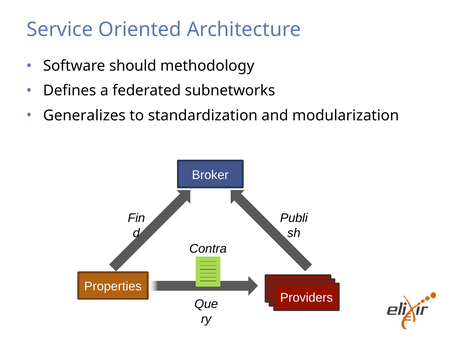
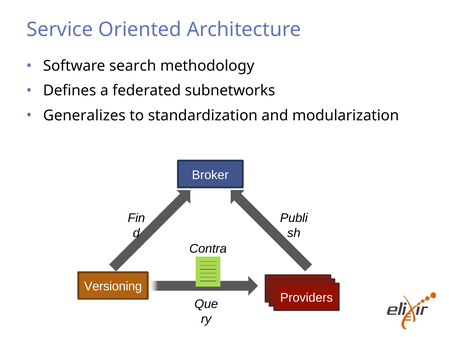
should: should -> search (133, 66)
Properties: Properties -> Versioning (113, 286)
